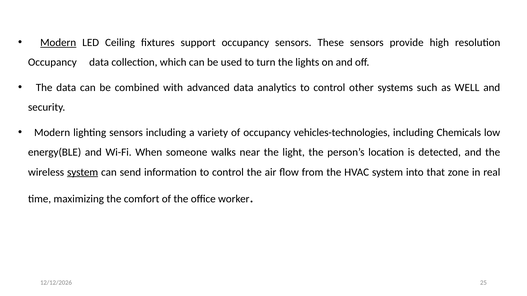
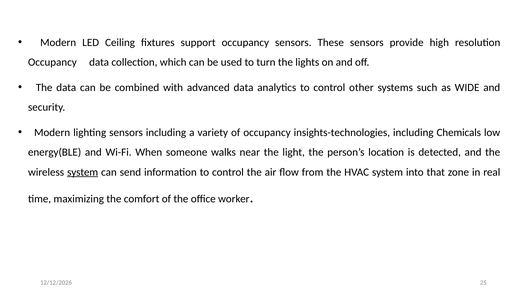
Modern underline: present -> none (58, 43)
WELL: WELL -> WIDE (467, 88)
vehicles-technologies: vehicles-technologies -> insights-technologies (342, 133)
